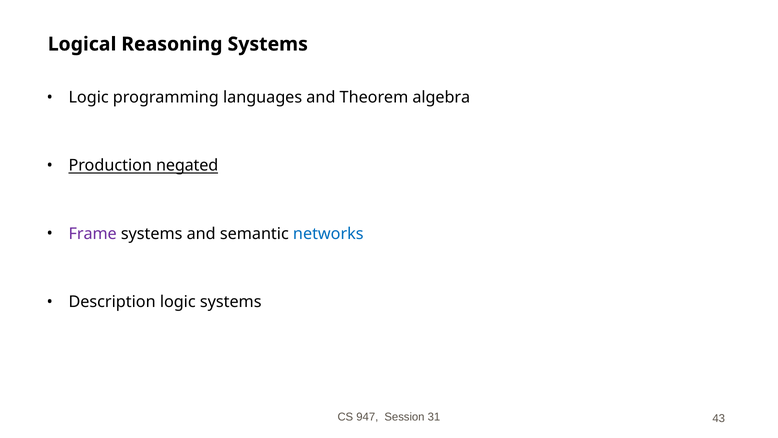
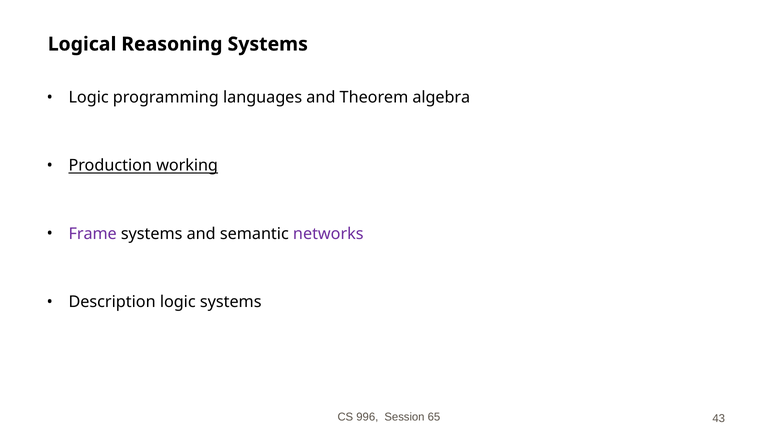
negated: negated -> working (187, 166)
networks colour: blue -> purple (328, 234)
947: 947 -> 996 (367, 417)
31: 31 -> 65 (434, 417)
